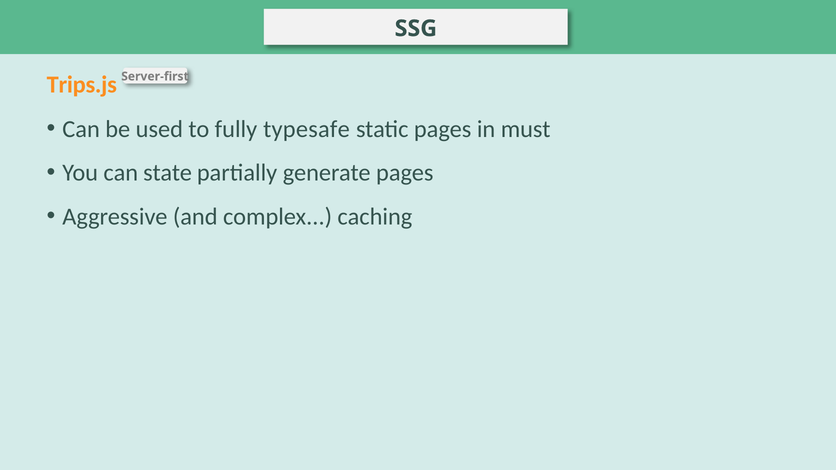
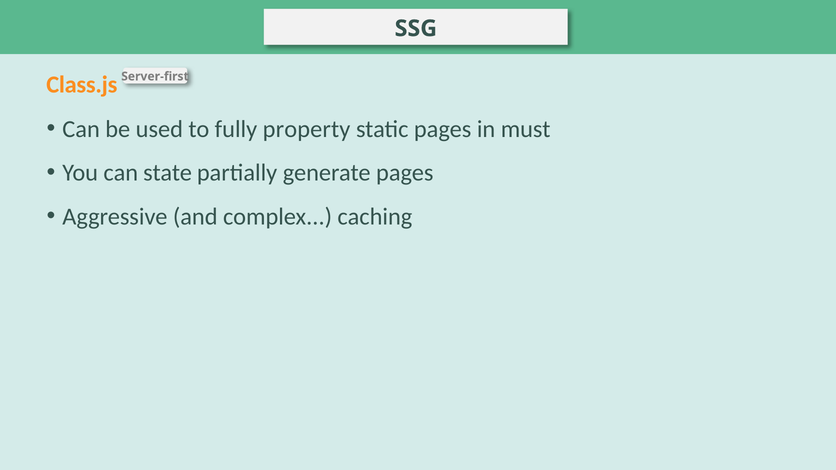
Trips.js: Trips.js -> Class.js (82, 85)
typesafe: typesafe -> property (307, 129)
